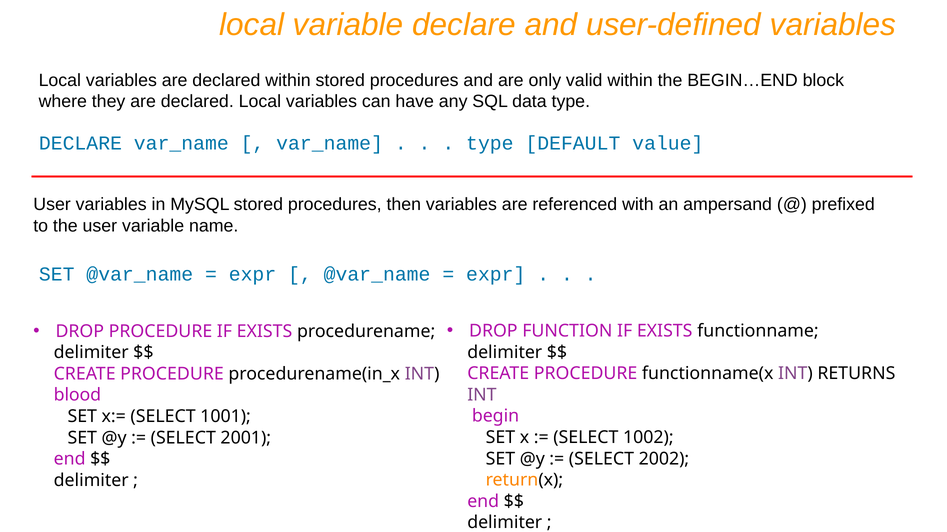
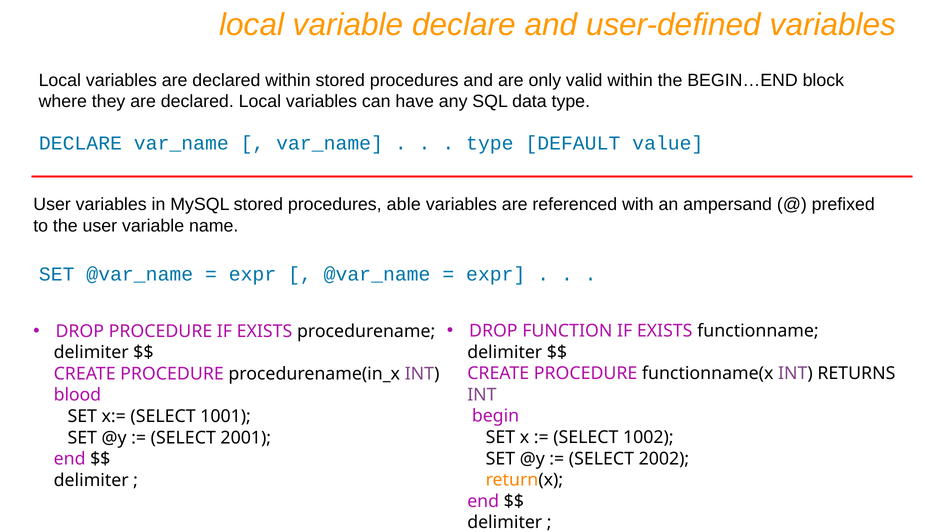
then: then -> able (404, 205)
